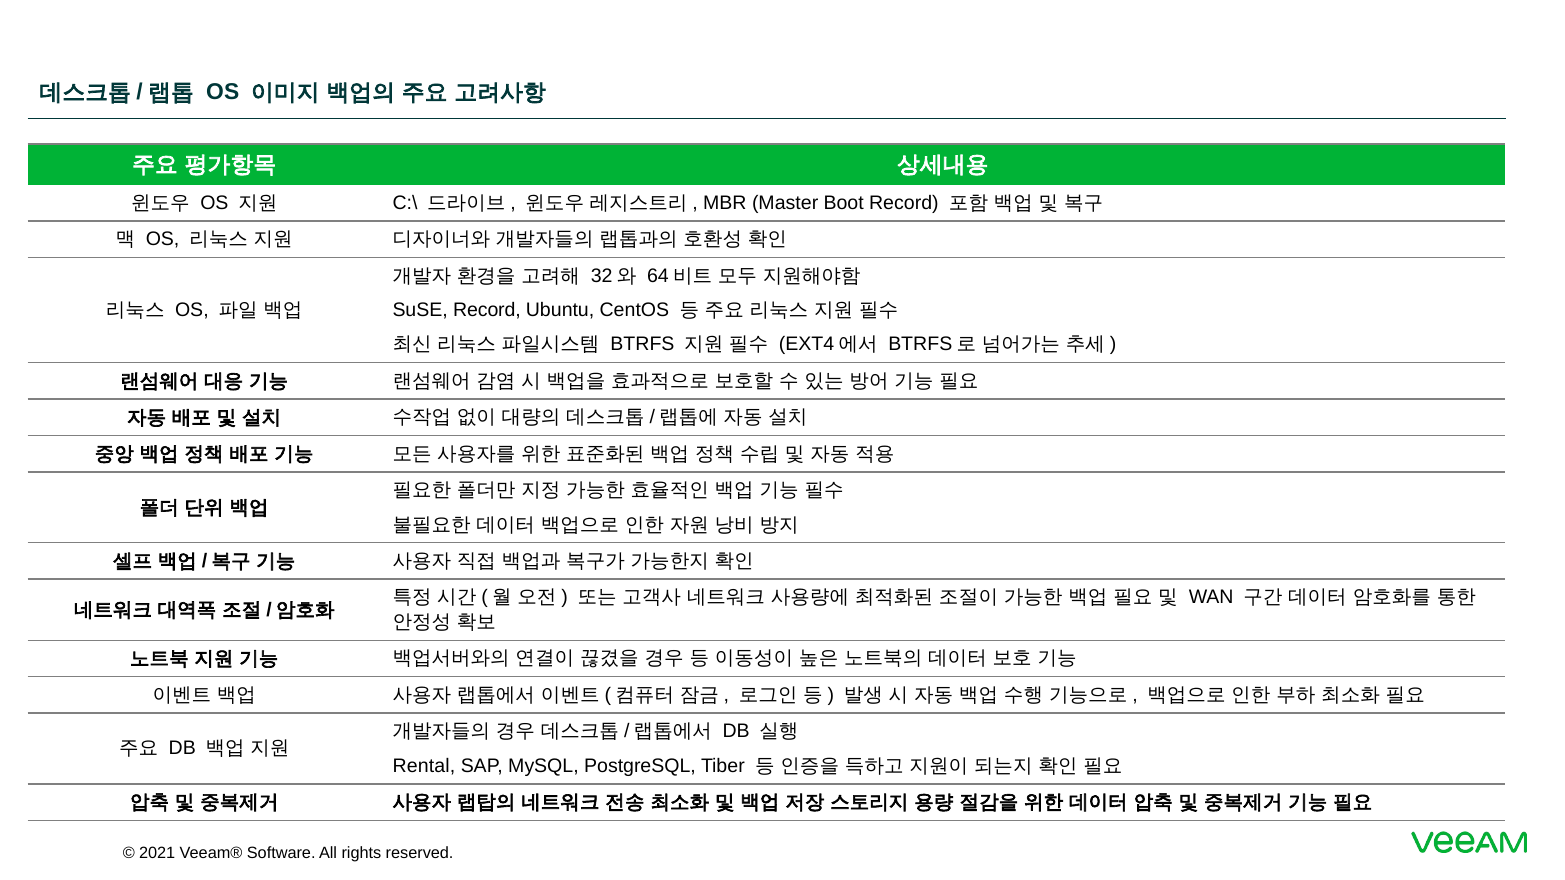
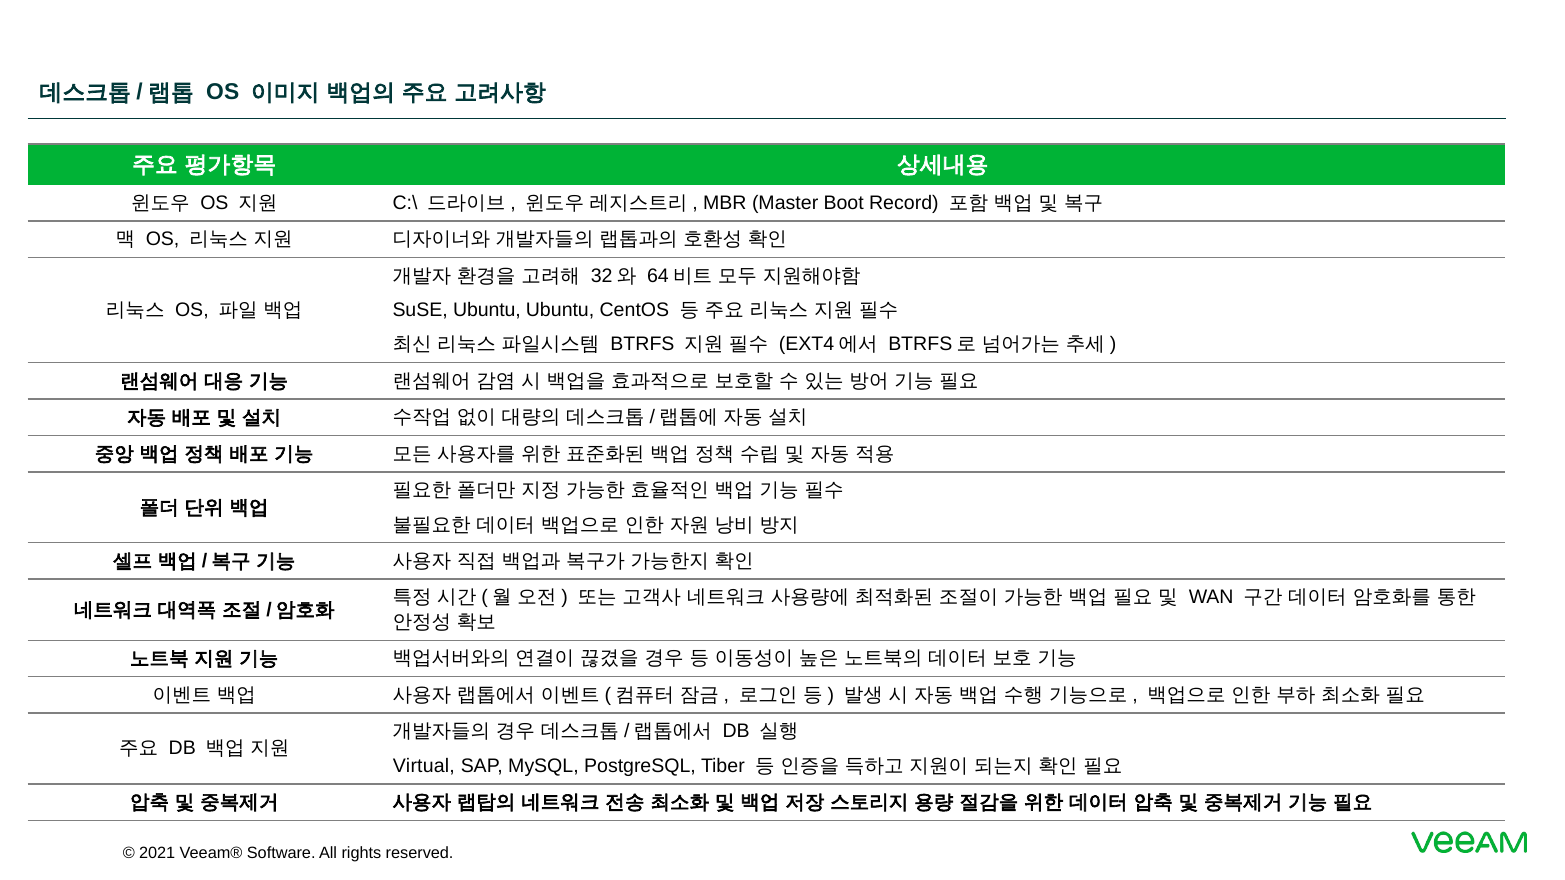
SuSE Record: Record -> Ubuntu (487, 310)
Rental: Rental -> Virtual (424, 766)
